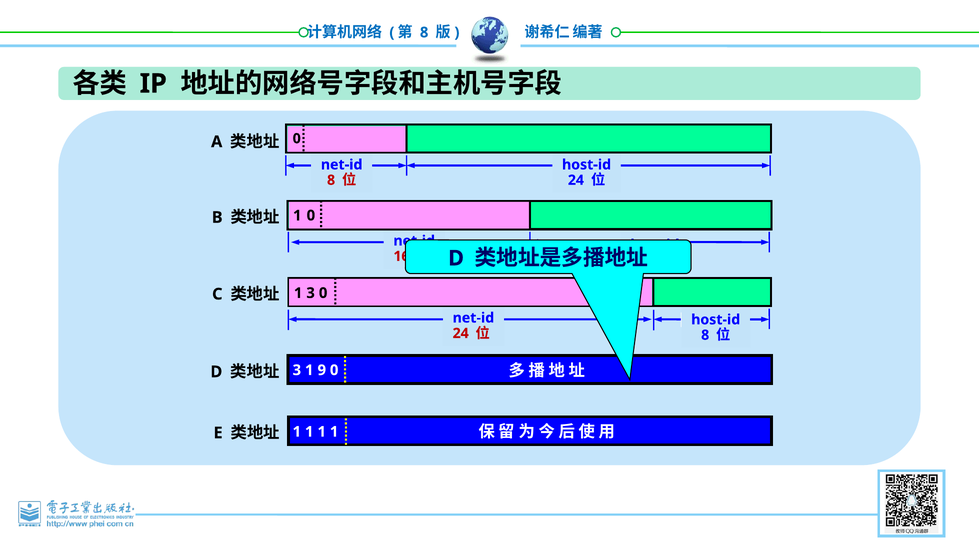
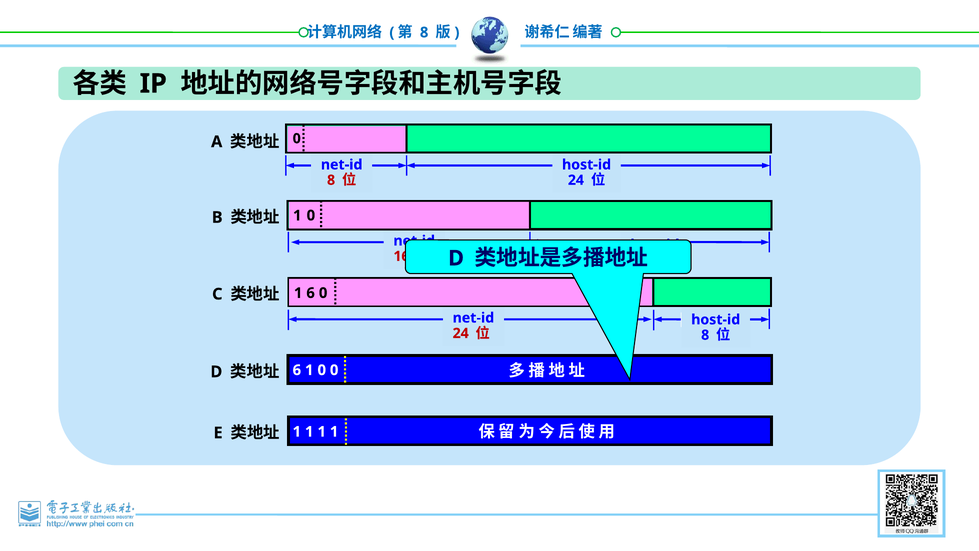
1 3: 3 -> 6 (311, 293)
3: 3 -> 6 (297, 370)
9: 9 -> 0 (322, 370)
